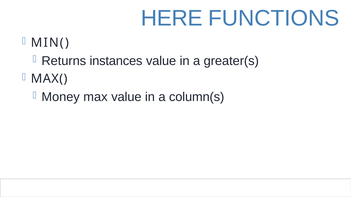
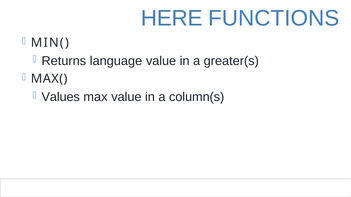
instances: instances -> language (116, 61)
Money: Money -> Values (61, 97)
